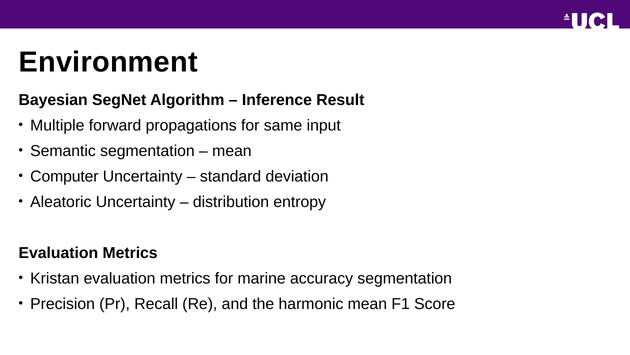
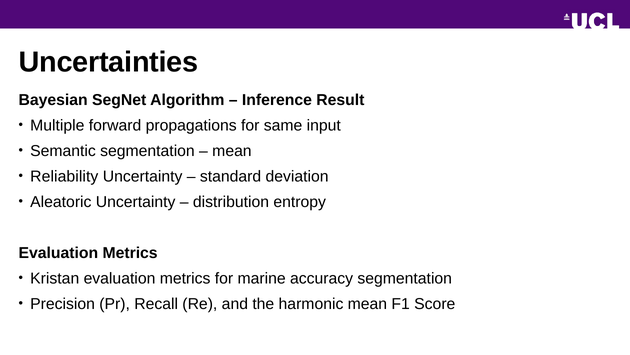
Environment: Environment -> Uncertainties (108, 62)
Computer: Computer -> Reliability (64, 176)
